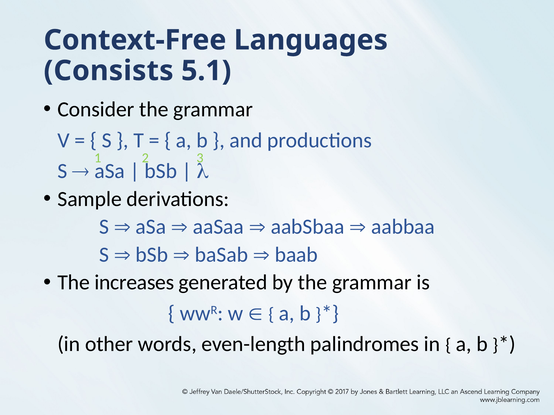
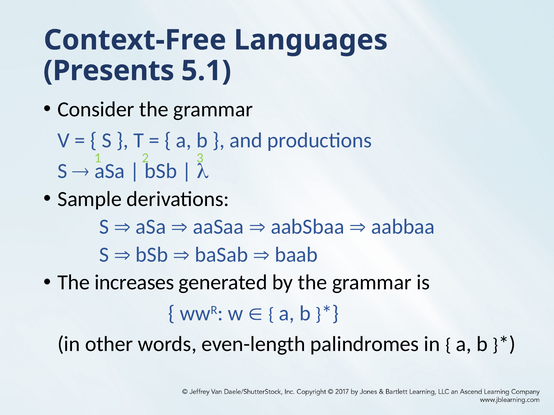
Consists: Consists -> Presents (109, 71)
